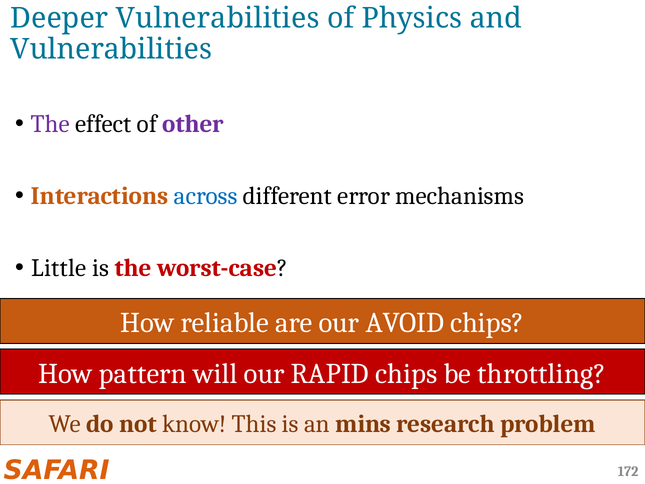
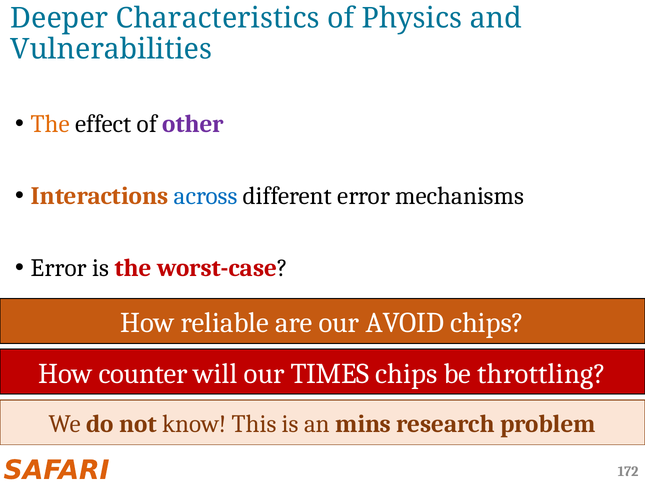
Deeper Vulnerabilities: Vulnerabilities -> Characteristics (218, 19)
The colour: purple -> orange (50, 124)
Little: Little -> Error (59, 268)
pattern: pattern -> counter (143, 373)
RAPID: RAPID -> TIMES (330, 373)
